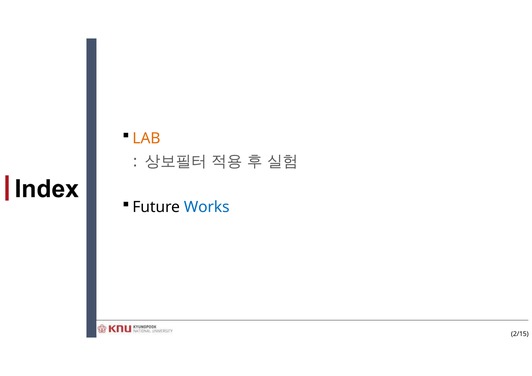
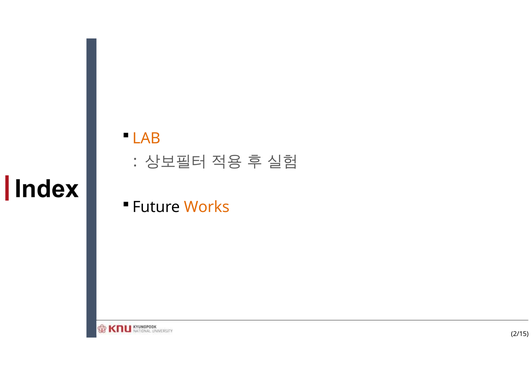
Works colour: blue -> orange (207, 207)
